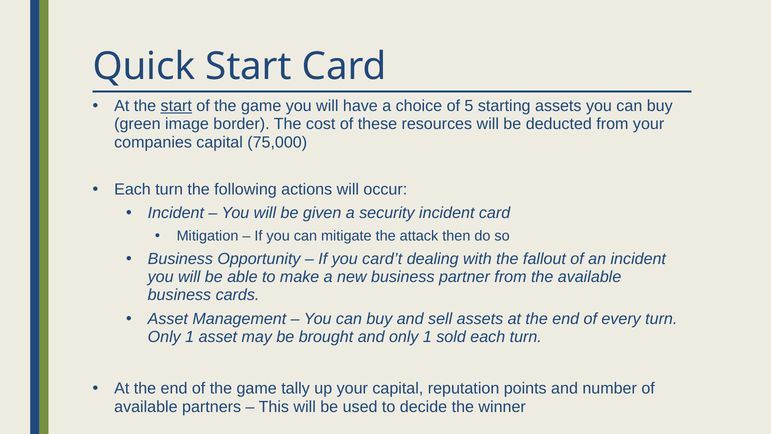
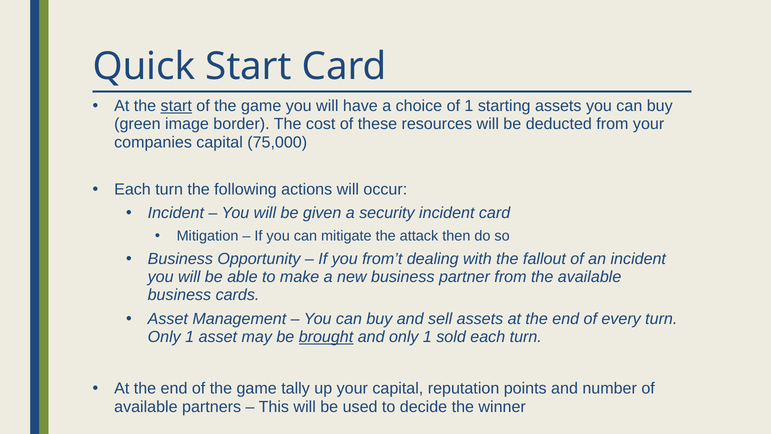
of 5: 5 -> 1 (469, 106)
card’t: card’t -> from’t (382, 259)
brought underline: none -> present (326, 337)
